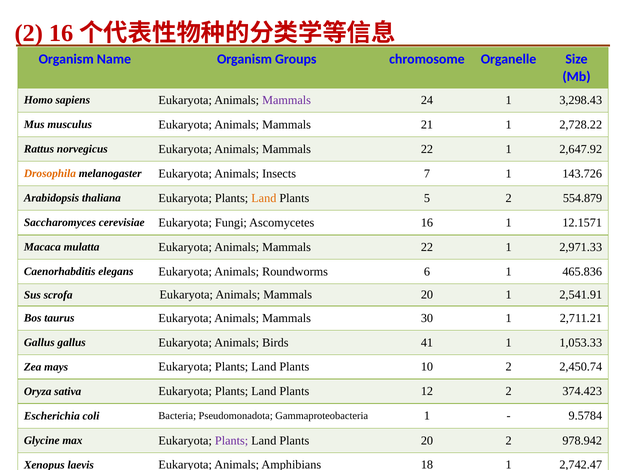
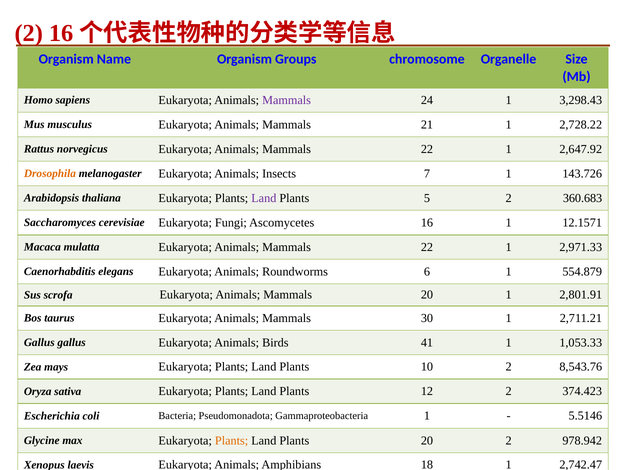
Land colour: orange -> purple (264, 198)
554.879: 554.879 -> 360.683 (583, 198)
465.836: 465.836 -> 554.879 (582, 272)
2,541.91: 2,541.91 -> 2,801.91 (581, 295)
2,450.74: 2,450.74 -> 8,543.76 (581, 367)
9.5784: 9.5784 -> 5.5146 (585, 416)
Plants colour: purple -> orange (232, 441)
